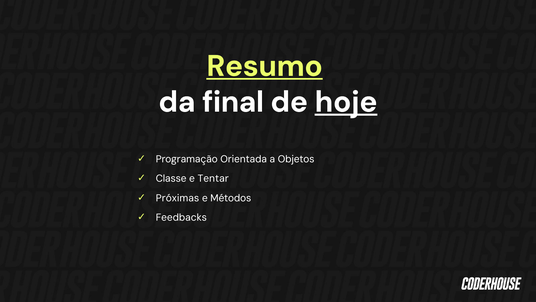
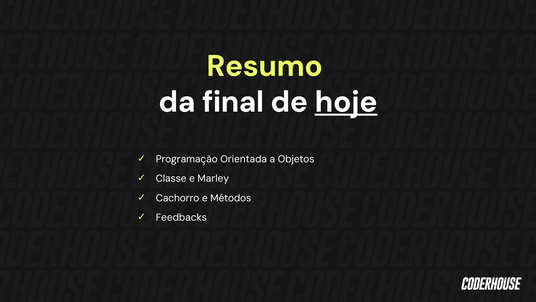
Resumo underline: present -> none (265, 66)
Tentar: Tentar -> Marley (213, 178)
Próximas: Próximas -> Cachorro (178, 198)
